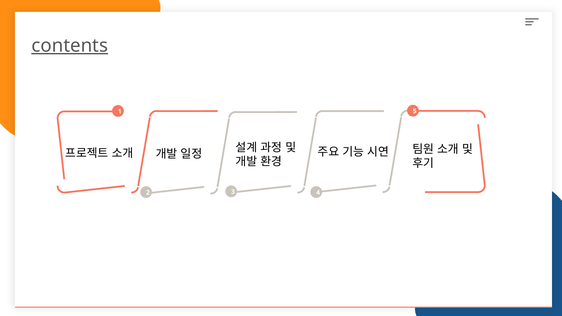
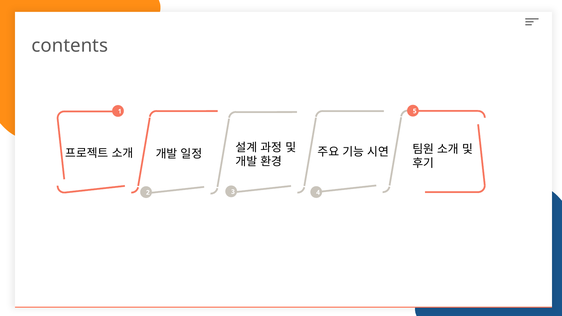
contents underline: present -> none (70, 46)
